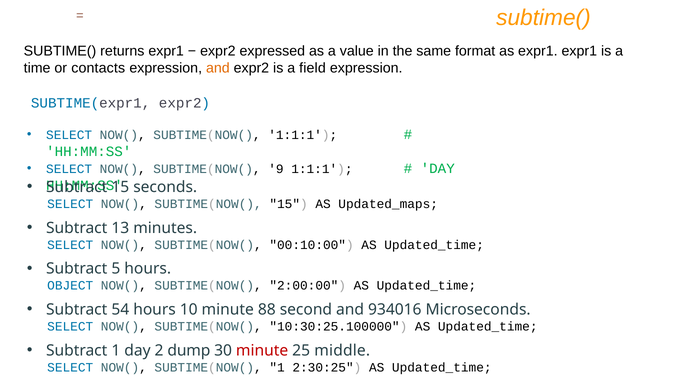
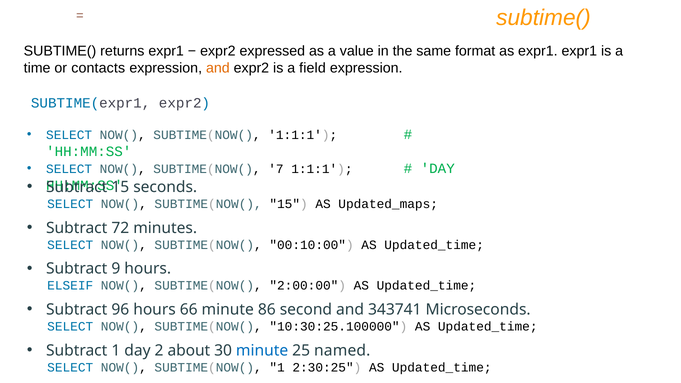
9: 9 -> 7 (276, 169)
13: 13 -> 72 (120, 228)
5: 5 -> 9 (116, 269)
OBJECT: OBJECT -> ELSEIF (70, 286)
54: 54 -> 96 (120, 310)
10: 10 -> 66 (189, 310)
88: 88 -> 86 (267, 310)
934016: 934016 -> 343741 (395, 310)
dump: dump -> about (189, 351)
minute colour: red -> blue (262, 351)
middle: middle -> named (342, 351)
